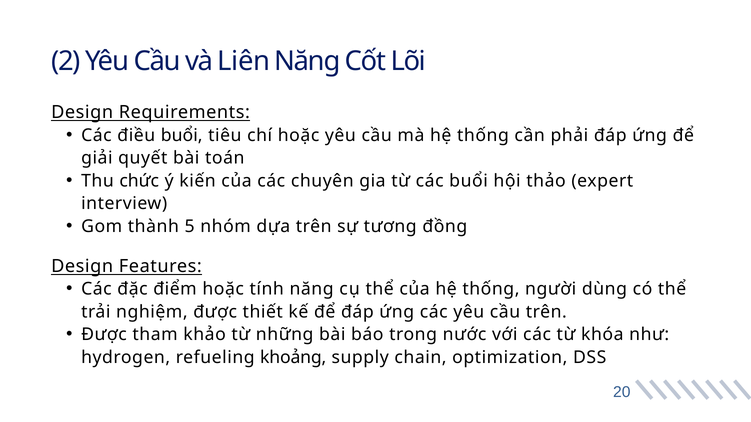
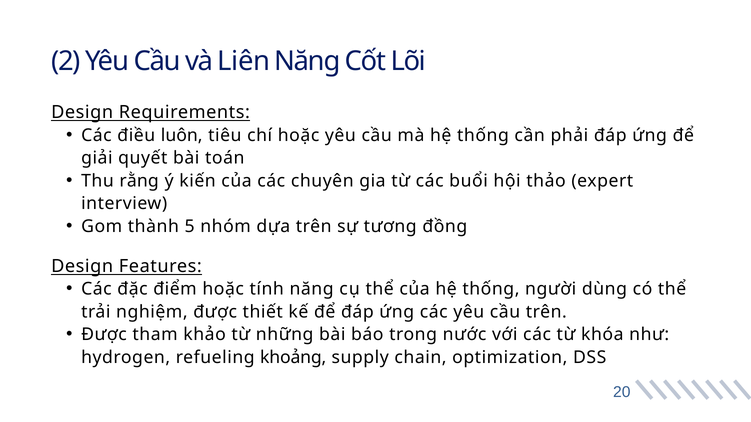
điều buổi: buổi -> luôn (182, 135)
chức: chức -> rằng (139, 181)
